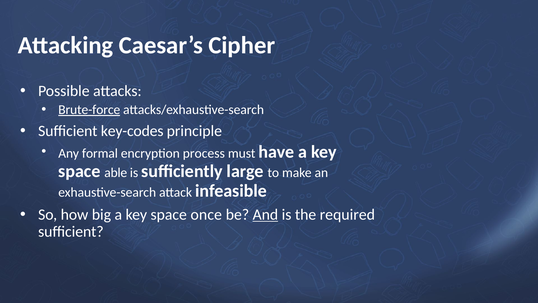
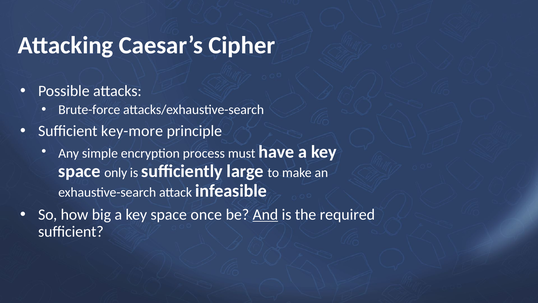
Brute-force underline: present -> none (89, 110)
key-codes: key-codes -> key-more (132, 131)
formal: formal -> simple (100, 153)
able: able -> only (116, 173)
